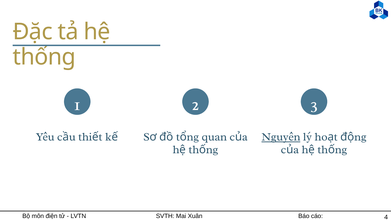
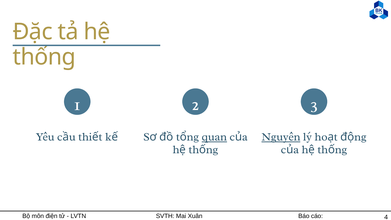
quan underline: none -> present (214, 137)
